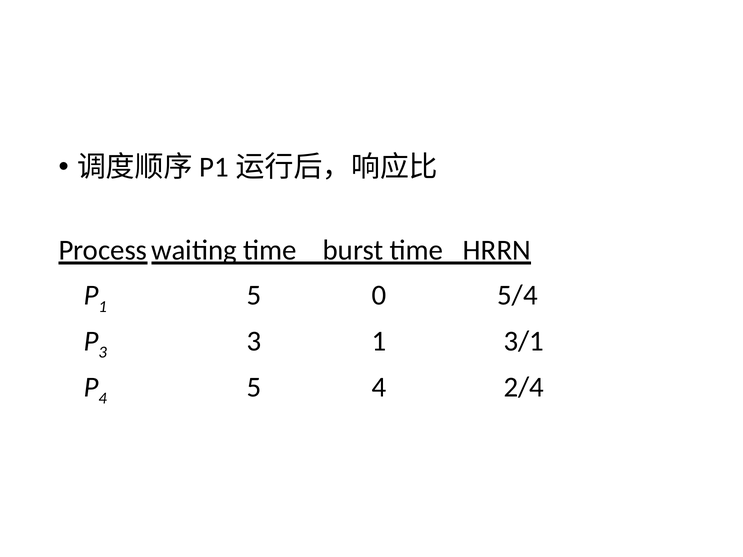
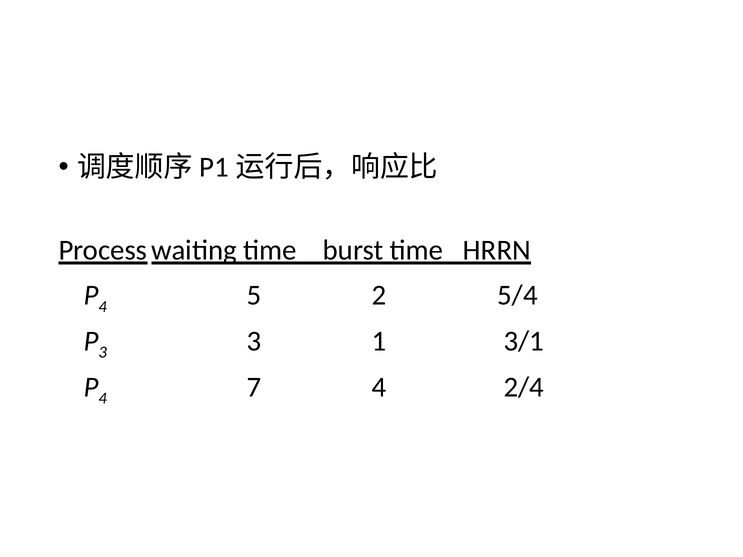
1: 1 -> 4 (103, 307)
0: 0 -> 2 (379, 296)
4 5: 5 -> 7 (254, 387)
